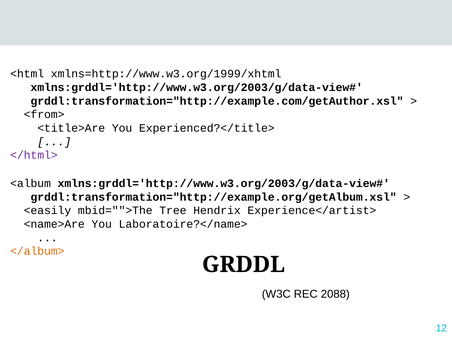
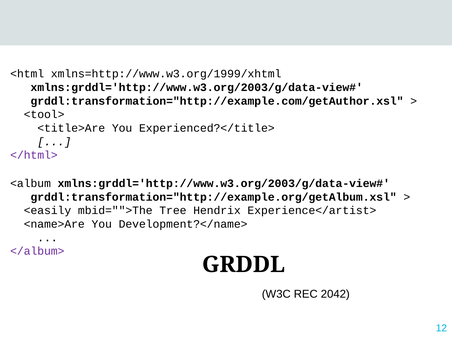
<from>: <from> -> <tool> (44, 115)
Laboratoire?</name>: Laboratoire?</name> -> Development?</name> (183, 224)
</album> colour: orange -> purple (37, 251)
2088: 2088 -> 2042 (335, 294)
